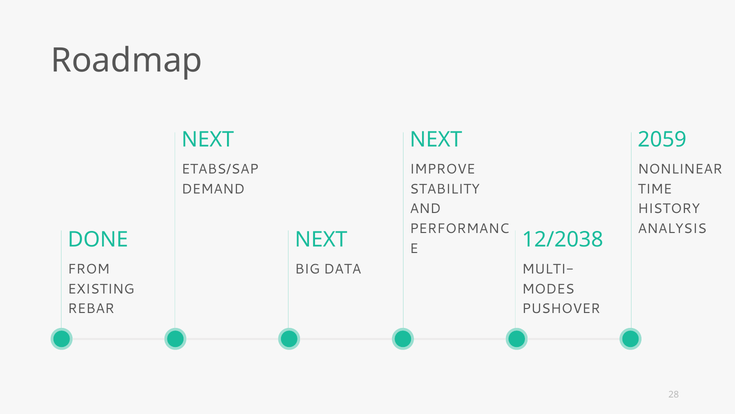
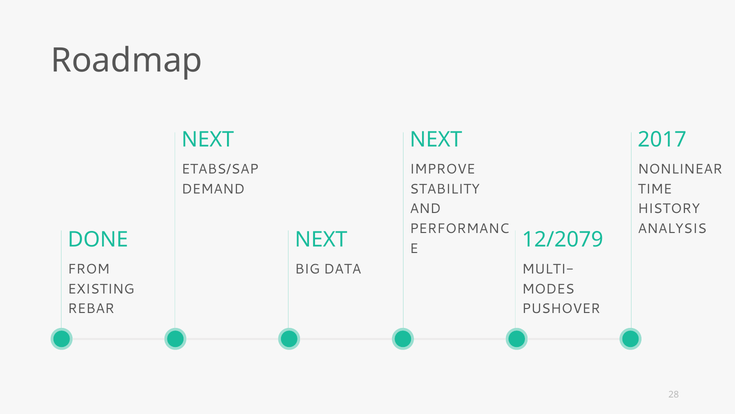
2059: 2059 -> 2017 (662, 139)
12/2038: 12/2038 -> 12/2079 (563, 239)
